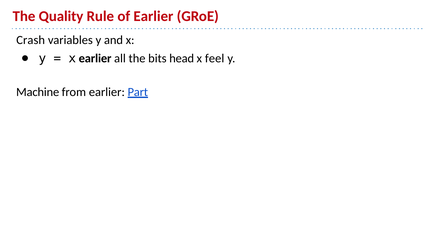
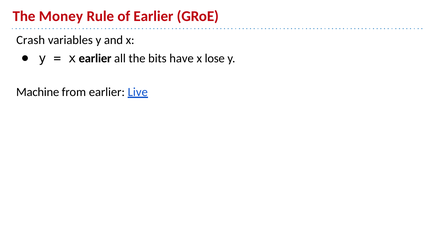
Quality: Quality -> Money (61, 16)
head: head -> have (182, 59)
feel: feel -> lose (215, 59)
Part: Part -> Live (138, 92)
